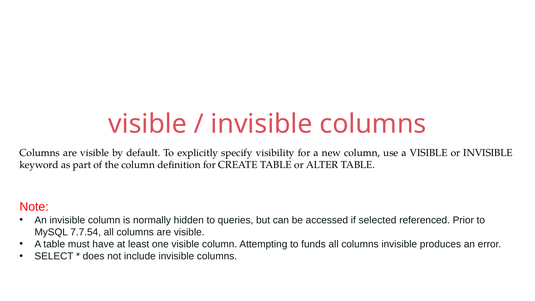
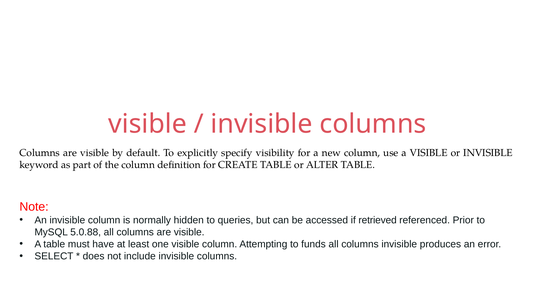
selected: selected -> retrieved (378, 220)
7.7.54: 7.7.54 -> 5.0.88 (86, 232)
